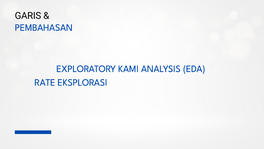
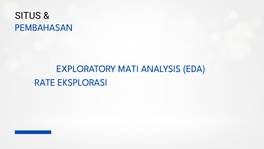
GARIS: GARIS -> SITUS (28, 16)
KAMI: KAMI -> MATI (128, 69)
